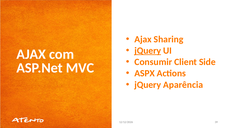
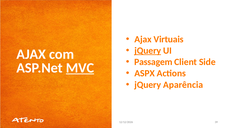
Sharing: Sharing -> Virtuais (169, 39)
Consumir: Consumir -> Passagem (153, 62)
MVC underline: none -> present (80, 68)
